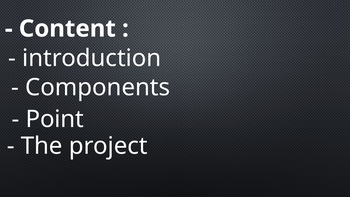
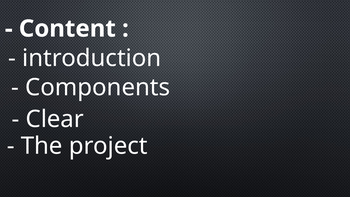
Point: Point -> Clear (55, 119)
